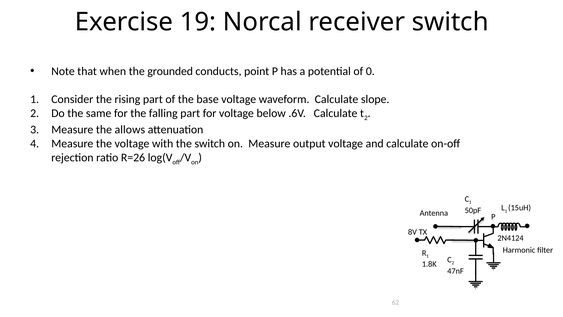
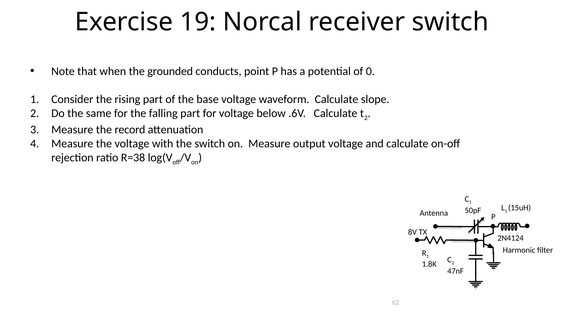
allows: allows -> record (130, 129)
R=26: R=26 -> R=38 (133, 157)
